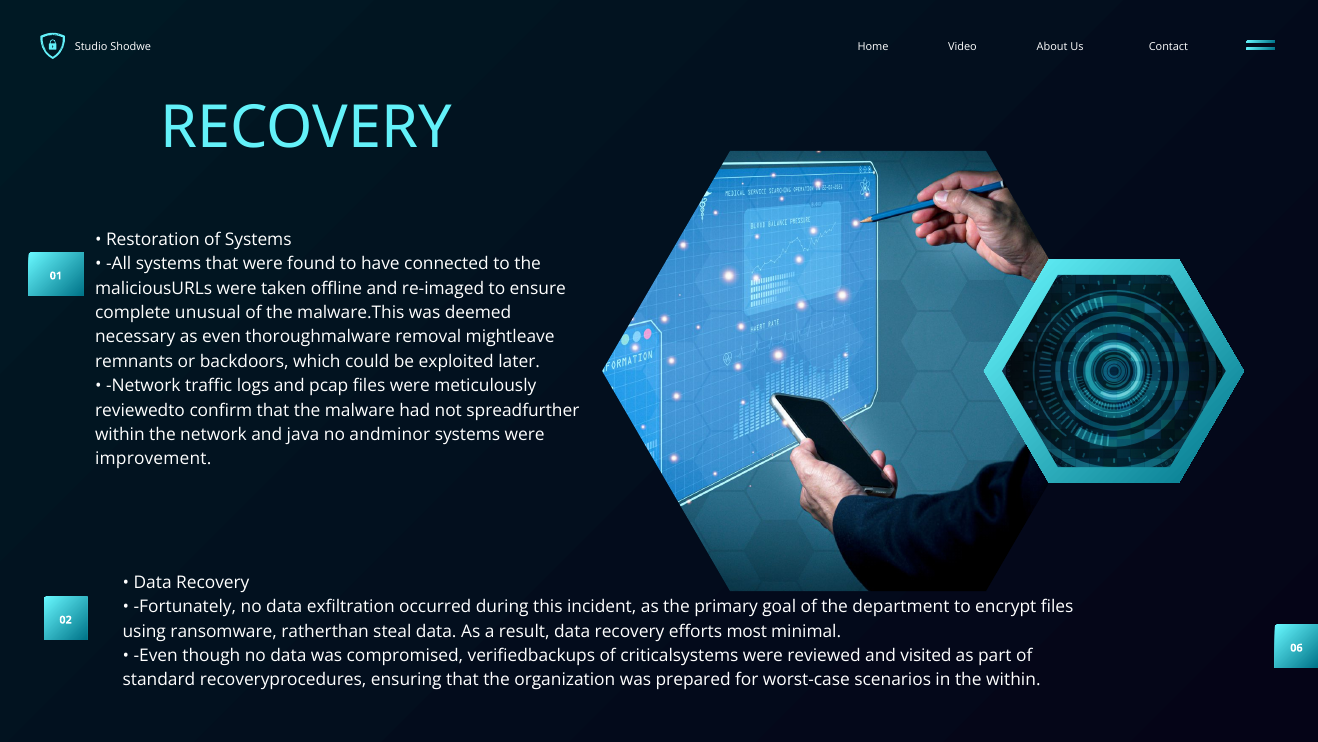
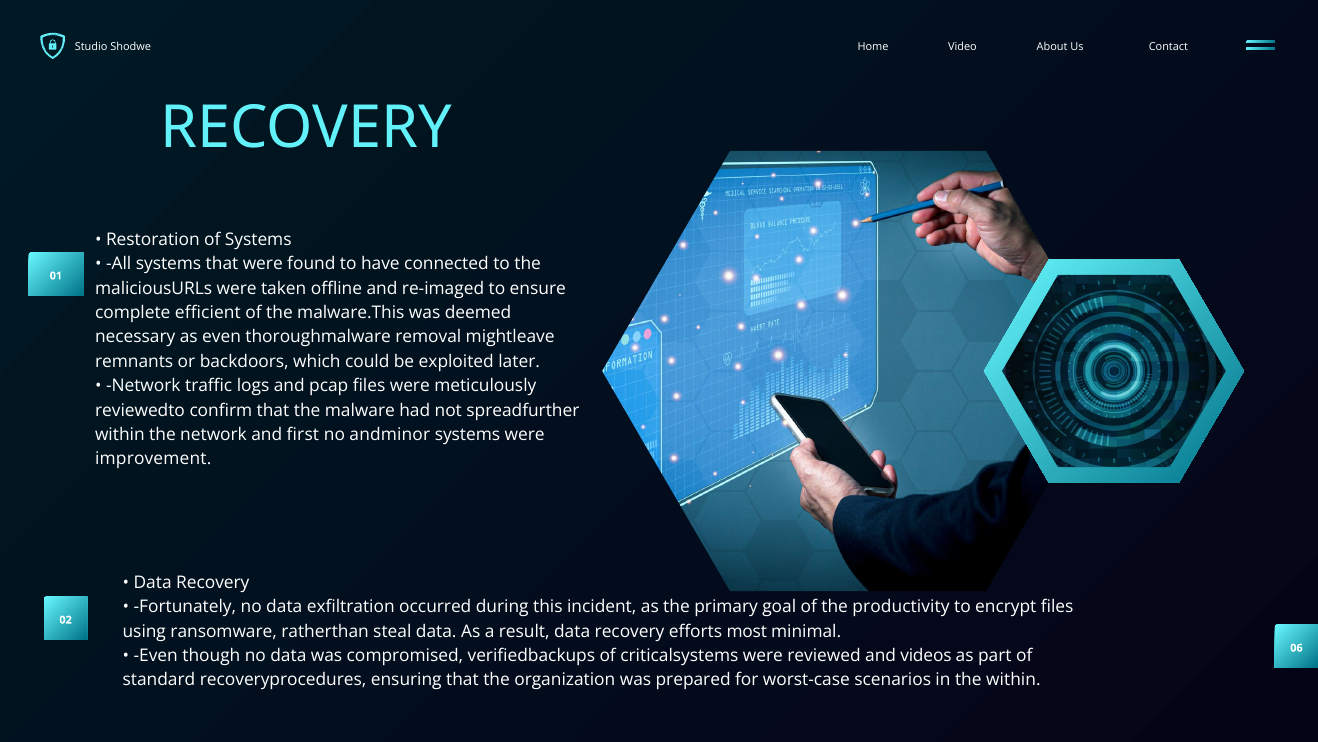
unusual: unusual -> efficient (208, 313)
java: java -> first (303, 434)
department: department -> productivity (901, 606)
visited: visited -> videos (926, 655)
